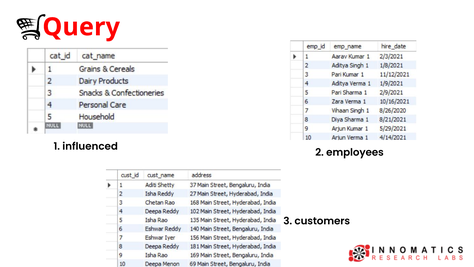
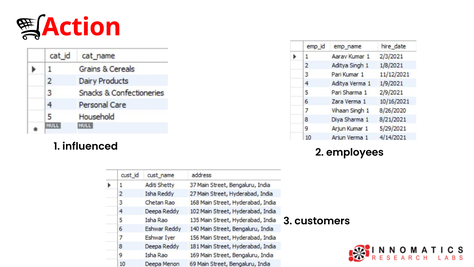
Query: Query -> Action (81, 27)
